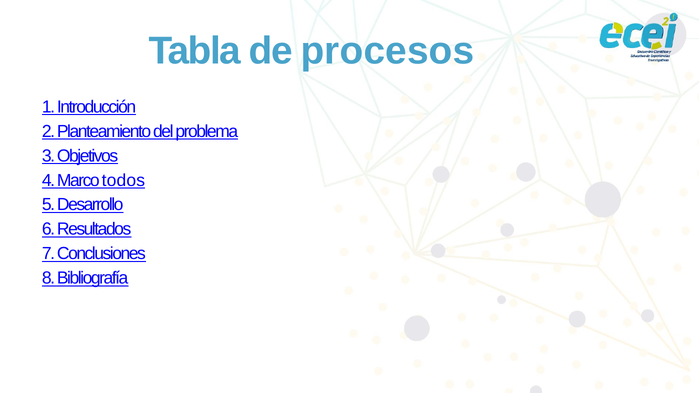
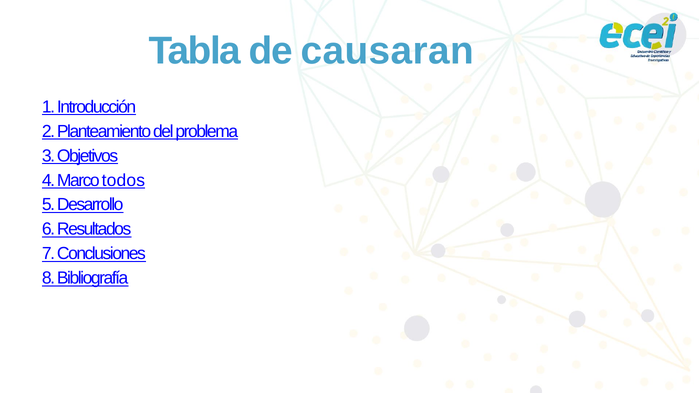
procesos: procesos -> causaran (387, 51)
